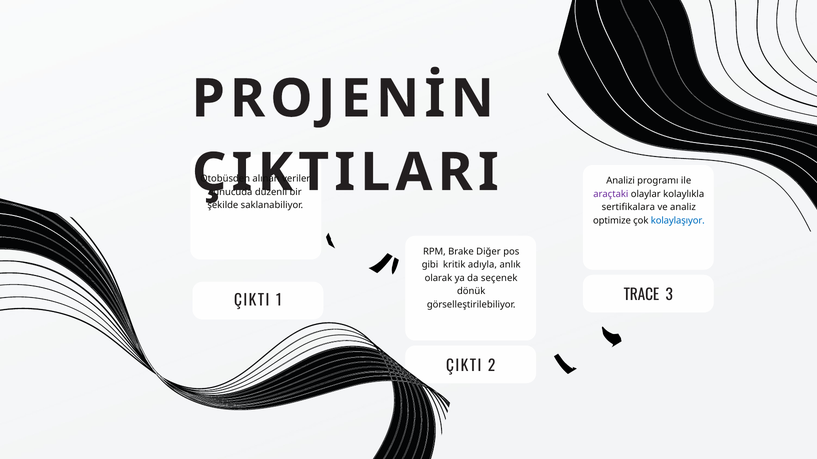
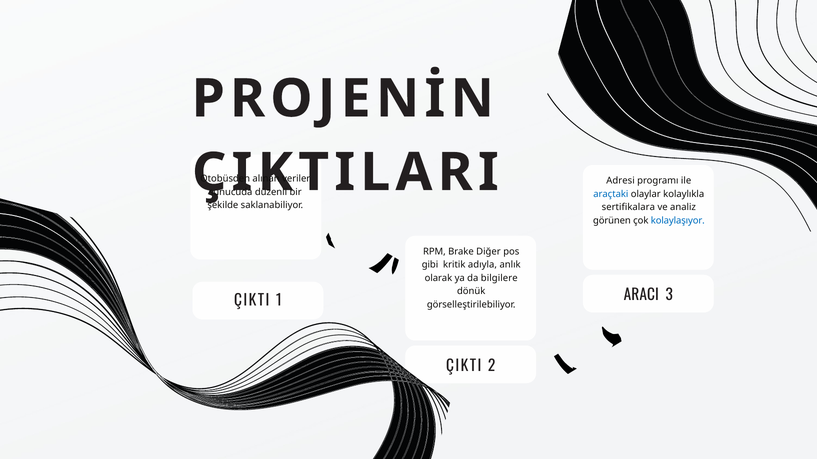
Analizi: Analizi -> Adresi (621, 181)
araçtaki colour: purple -> blue (611, 194)
optimize: optimize -> görünen (612, 221)
seçenek: seçenek -> bilgilere (499, 278)
TRACE: TRACE -> ARACI (641, 296)
